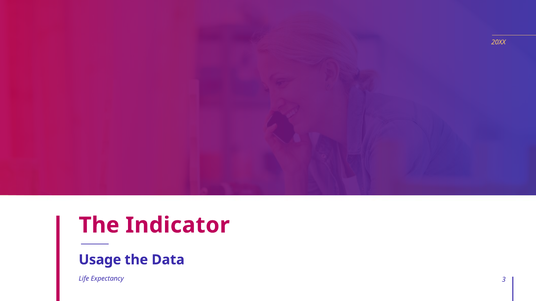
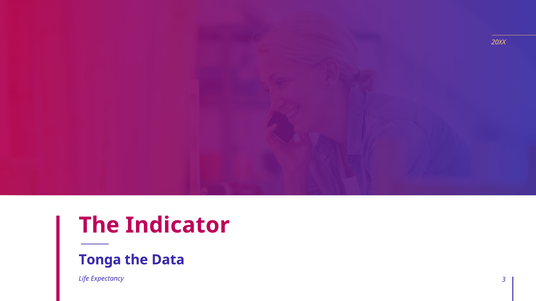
Usage: Usage -> Tonga (100, 260)
